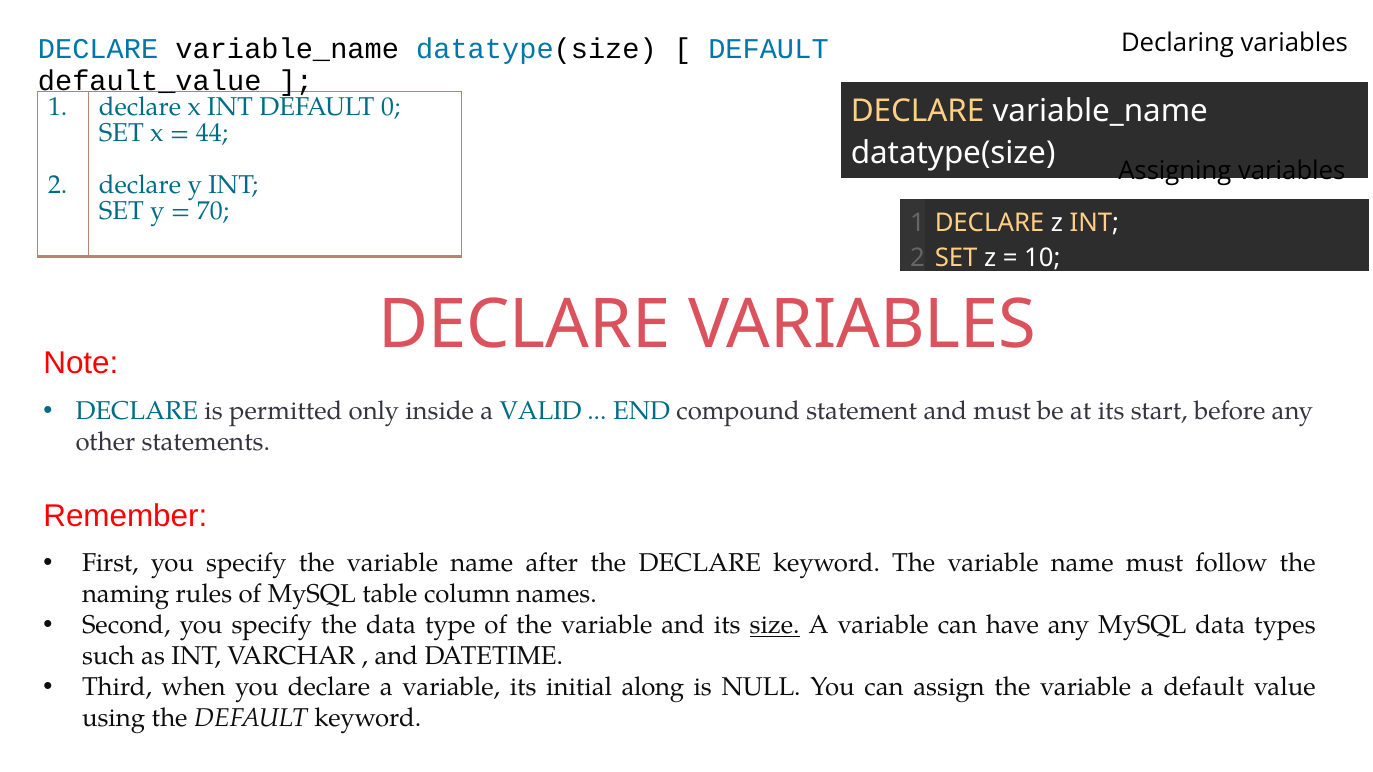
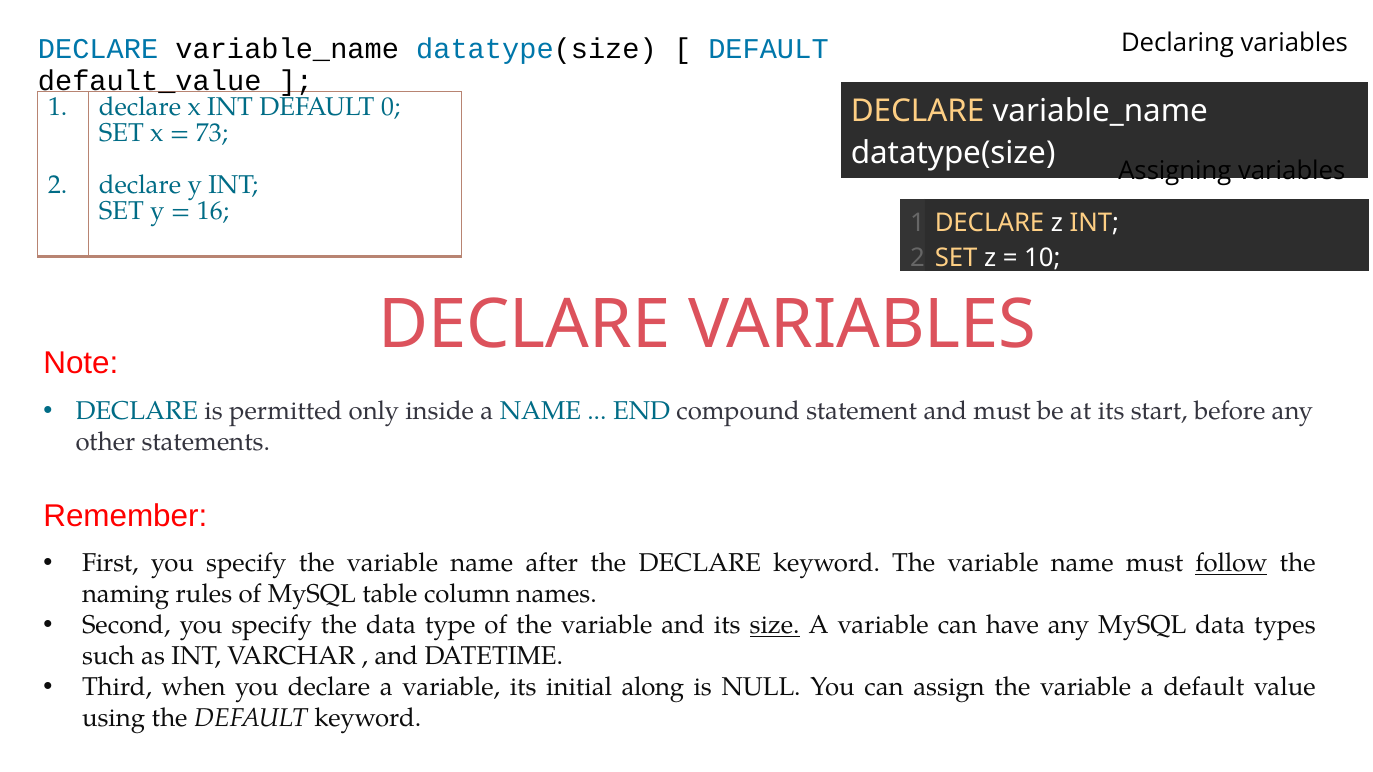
44: 44 -> 73 (212, 133)
70: 70 -> 16 (213, 211)
a VALID: VALID -> NAME (540, 411)
follow underline: none -> present (1231, 564)
